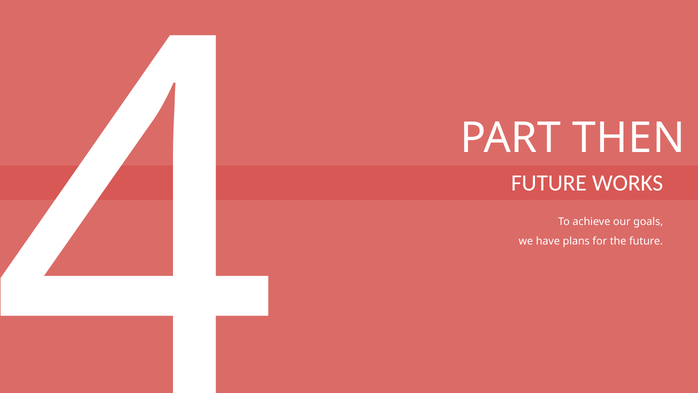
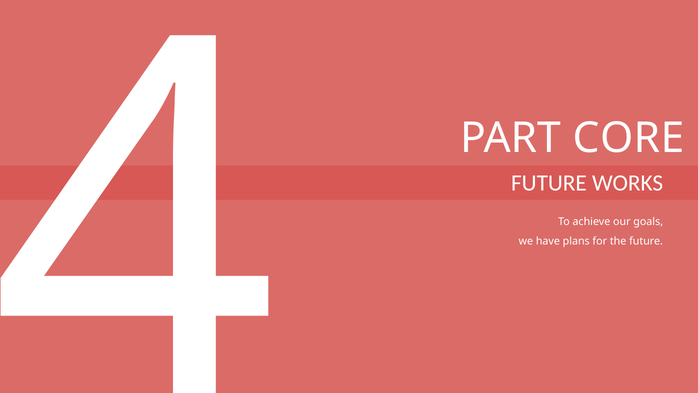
THEN: THEN -> CORE (629, 138)
